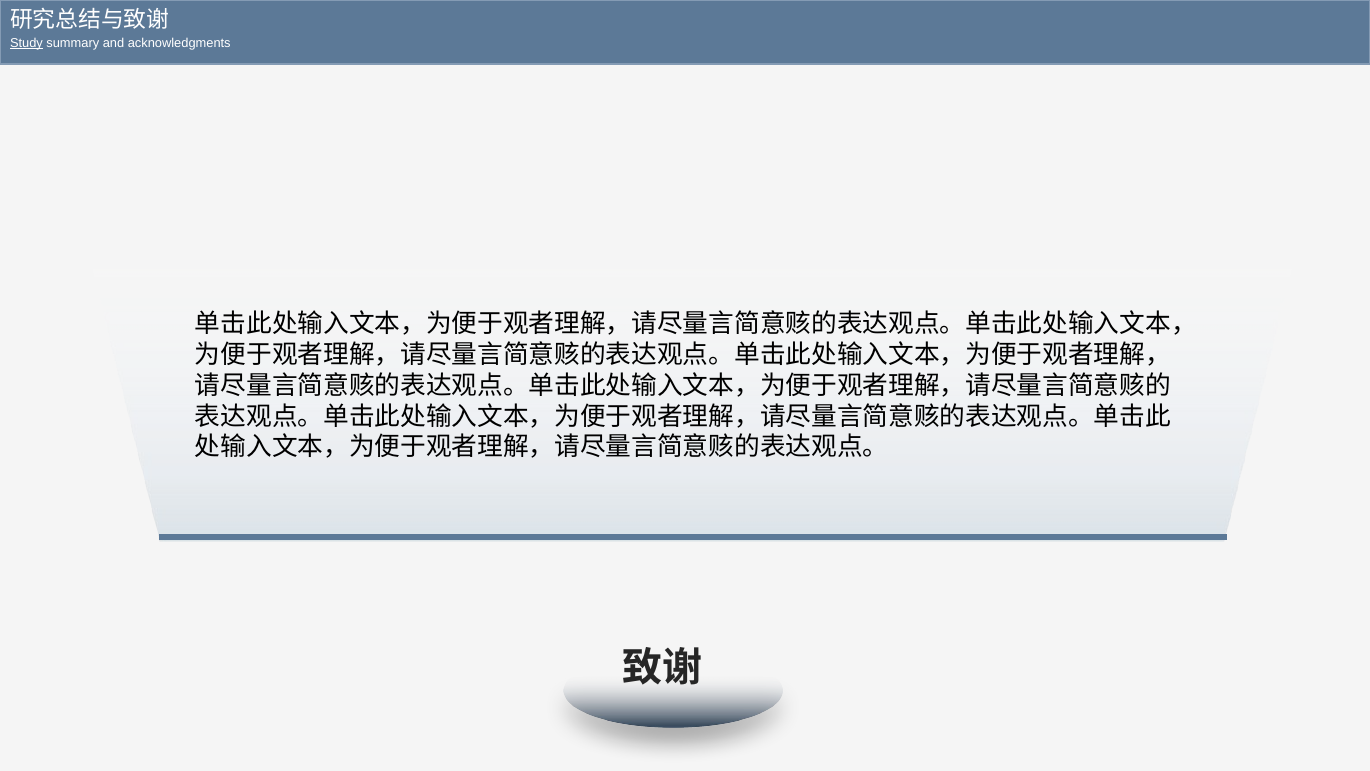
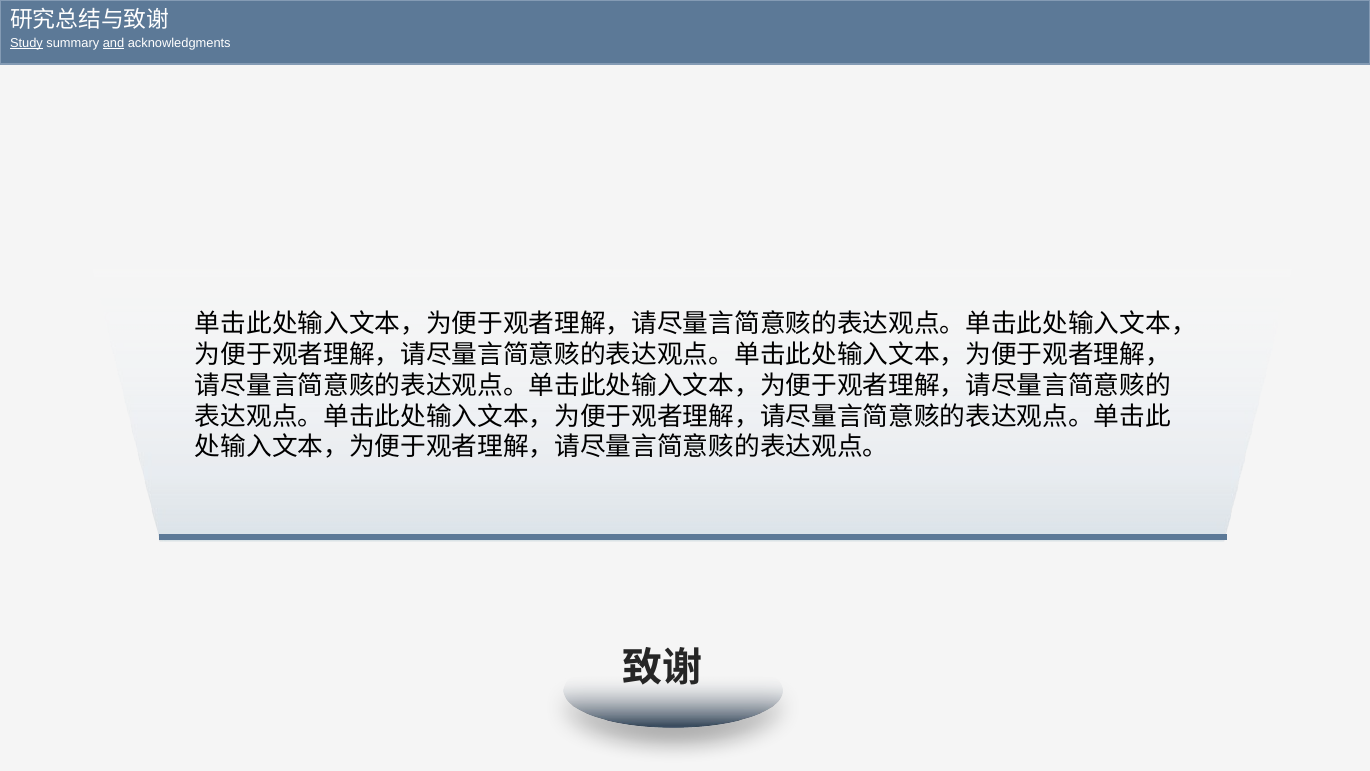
and underline: none -> present (114, 43)
